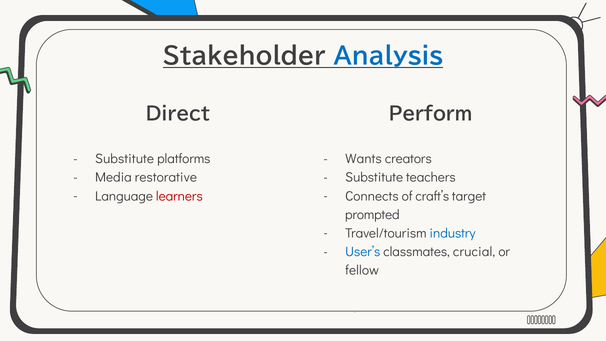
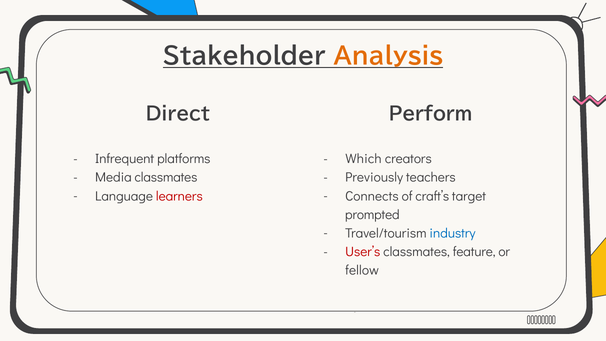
Analysis colour: blue -> orange (388, 56)
Substitute: Substitute -> Infrequent (125, 159)
Wants: Wants -> Which (363, 159)
Media restorative: restorative -> classmates (166, 177)
Substitute: Substitute -> Previously (374, 177)
User’s colour: blue -> red (363, 252)
crucial: crucial -> feature (474, 252)
